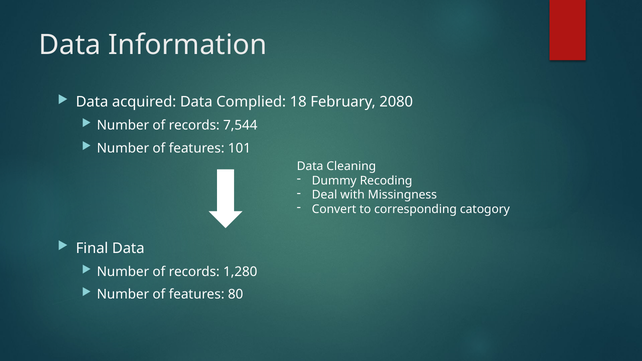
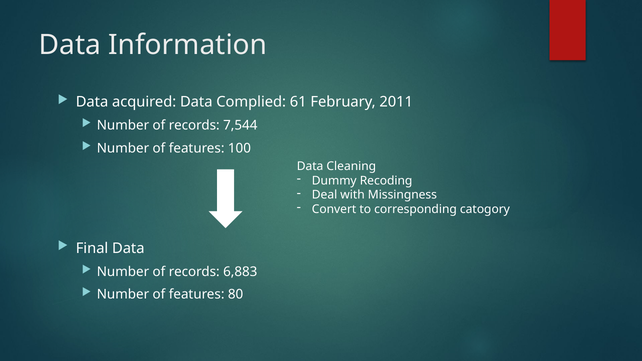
18: 18 -> 61 (298, 102)
2080: 2080 -> 2011 (396, 102)
101: 101 -> 100 (239, 148)
1,280: 1,280 -> 6,883 (240, 272)
